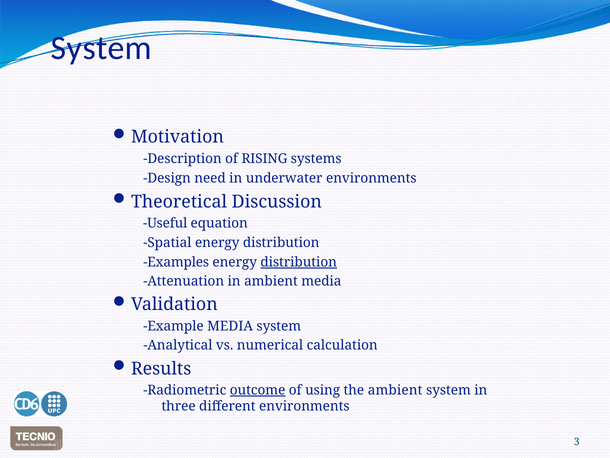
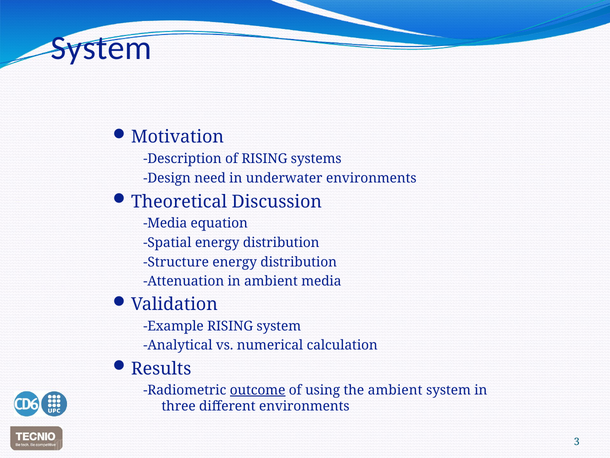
Useful: Useful -> Media (165, 223)
Examples: Examples -> Structure (176, 262)
distribution underline: present -> none (299, 262)
Example MEDIA: MEDIA -> RISING (230, 326)
